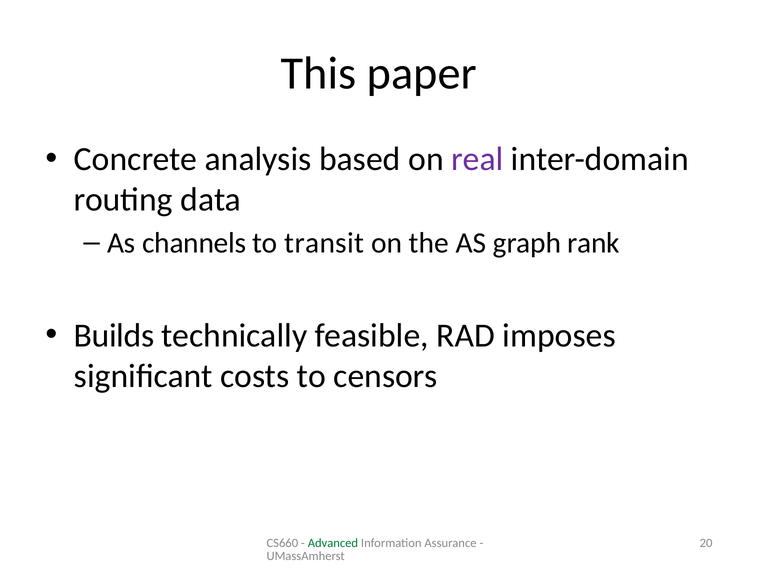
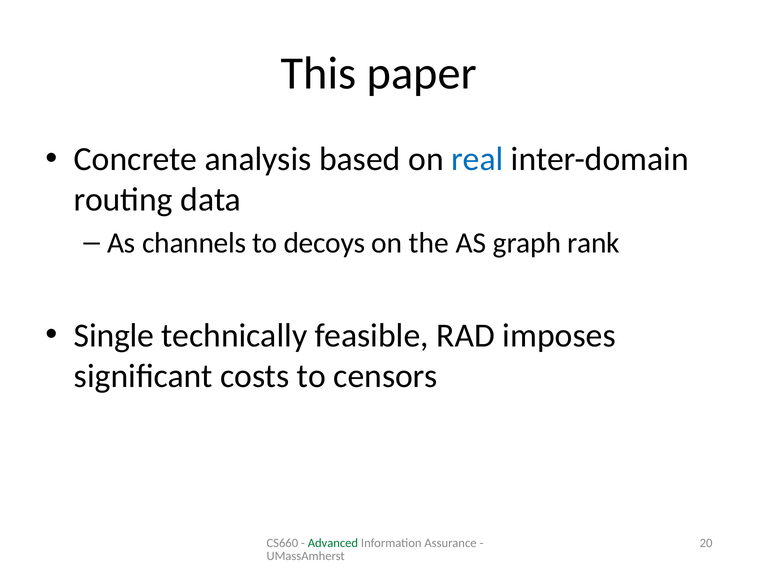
real colour: purple -> blue (477, 159)
transit: transit -> decoys (325, 243)
Builds: Builds -> Single (114, 335)
